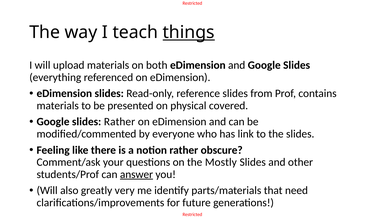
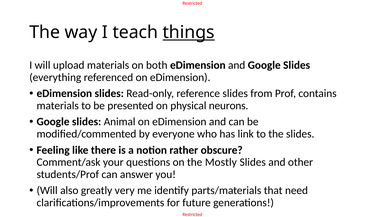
covered: covered -> neurons (229, 105)
slides Rather: Rather -> Animal (120, 122)
answer underline: present -> none (136, 174)
